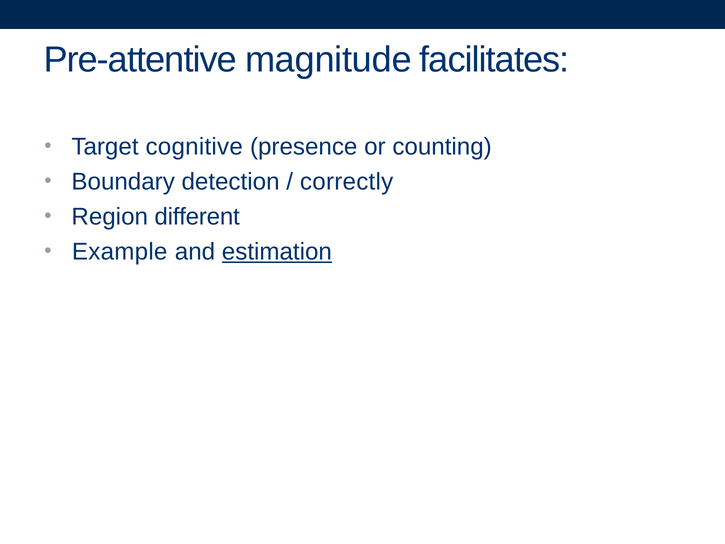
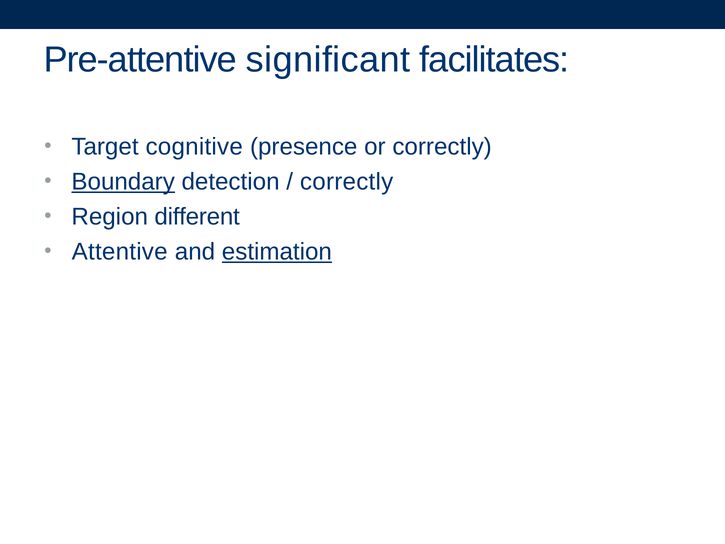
magnitude: magnitude -> significant (328, 60)
or counting: counting -> correctly (442, 147)
Boundary underline: none -> present (123, 182)
Example: Example -> Attentive (120, 252)
